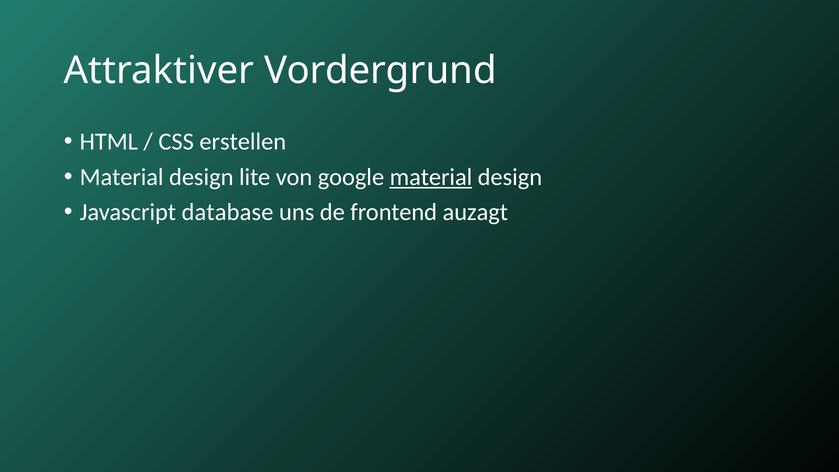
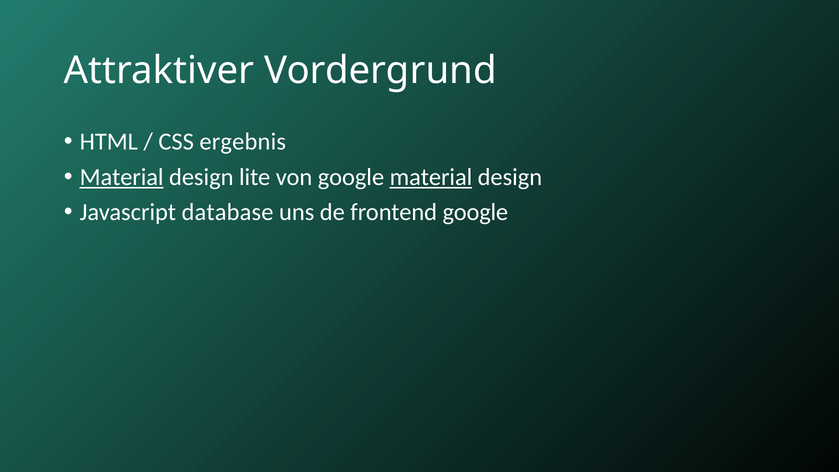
erstellen: erstellen -> ergebnis (243, 142)
Material underline: none -> present (122, 177)
frontend auzagt: auzagt -> google (475, 212)
